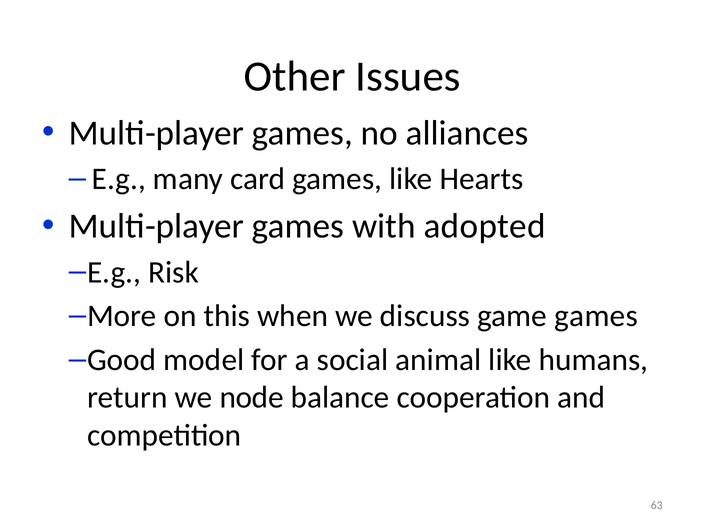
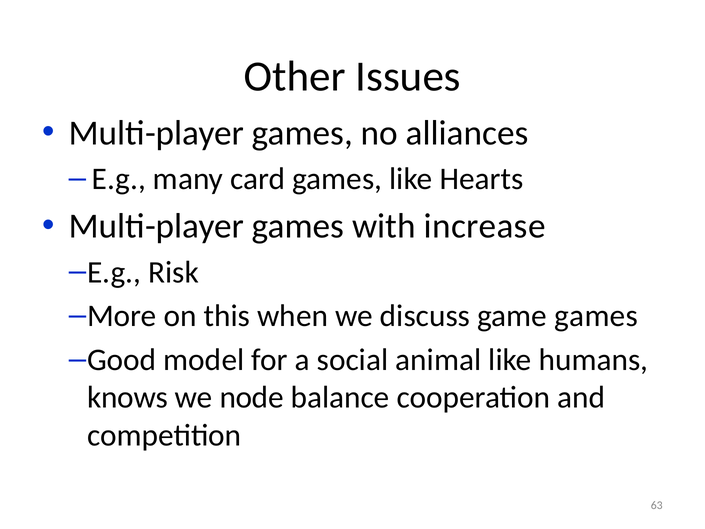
adopted: adopted -> increase (485, 226)
return: return -> knows (127, 397)
